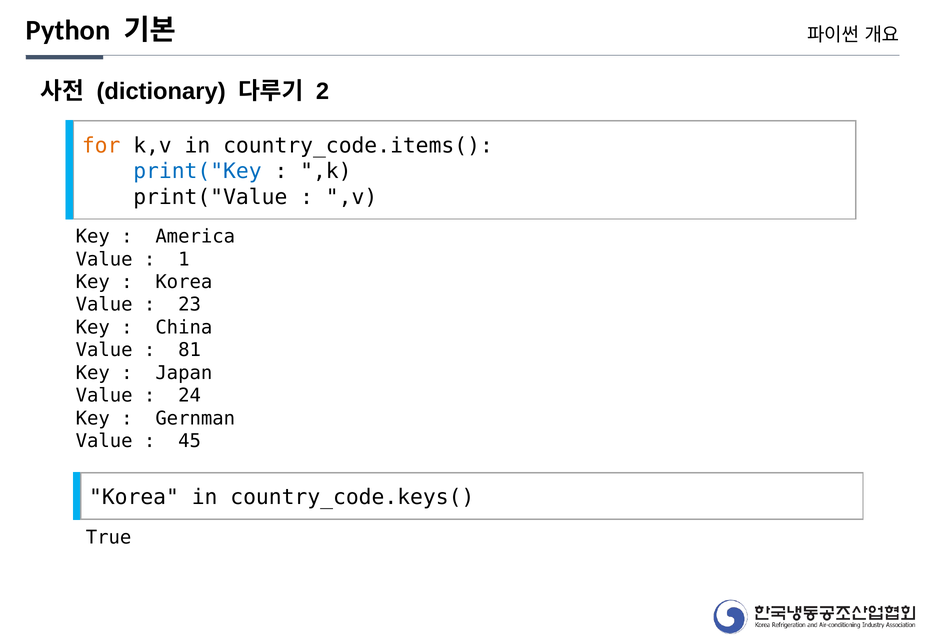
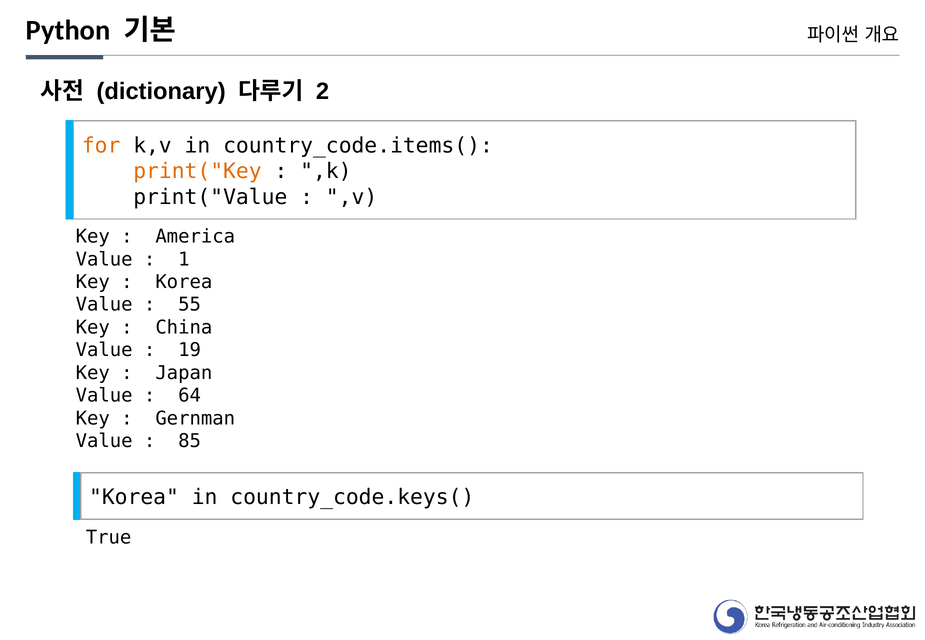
print("Key colour: blue -> orange (197, 172)
23: 23 -> 55 (190, 305)
81: 81 -> 19 (190, 350)
24: 24 -> 64 (190, 396)
45: 45 -> 85 (190, 441)
